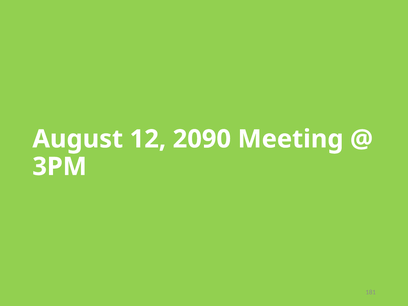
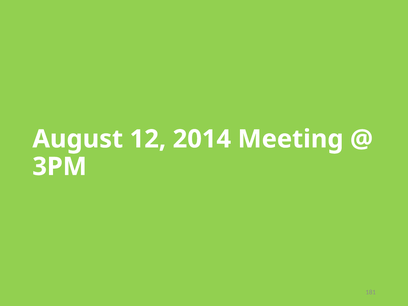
2090: 2090 -> 2014 (202, 139)
